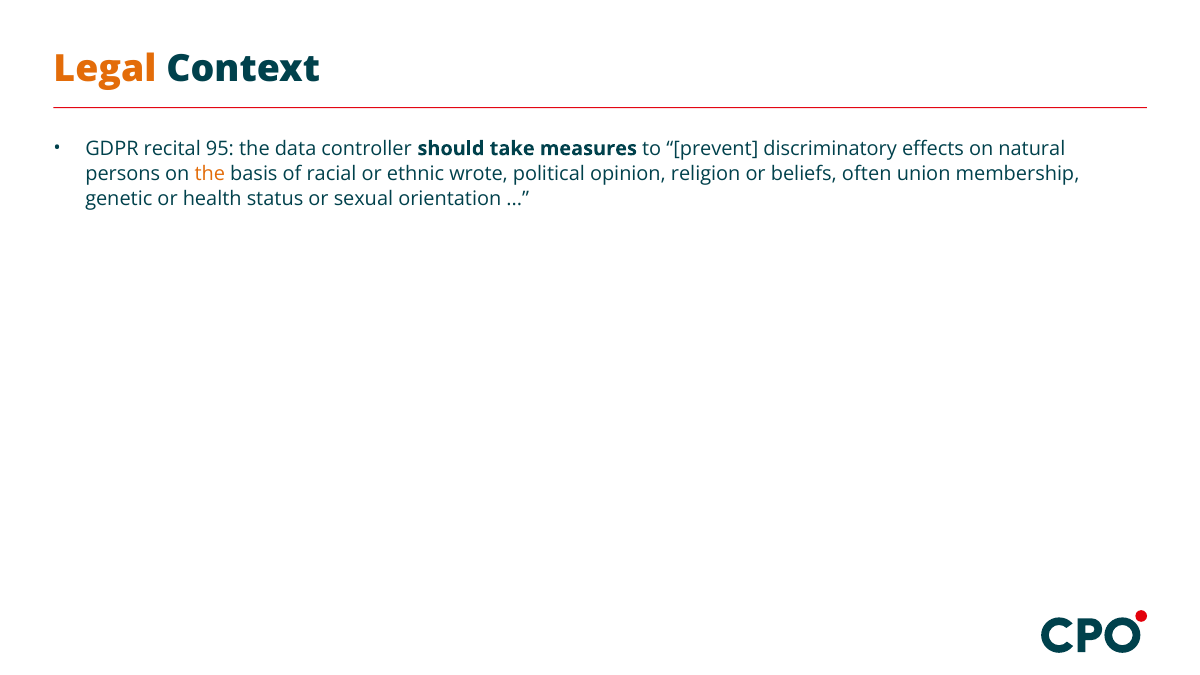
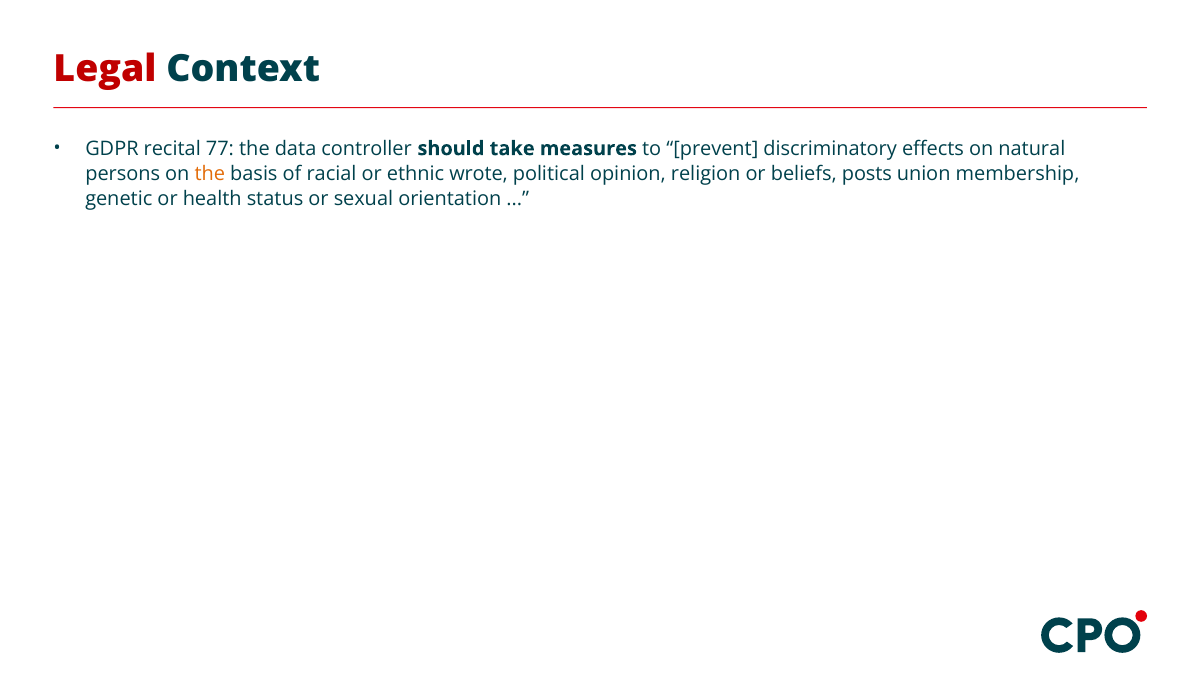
Legal colour: orange -> red (105, 69)
95: 95 -> 77 (220, 149)
often: often -> posts (867, 174)
